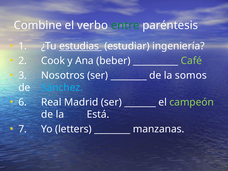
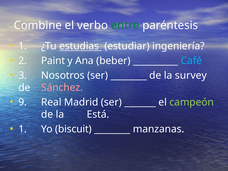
Cook: Cook -> Paint (53, 61)
Café colour: light green -> light blue (191, 61)
somos: somos -> survey (191, 75)
Sánchez colour: light blue -> pink (62, 88)
6: 6 -> 9 (23, 102)
7: 7 -> 1 (23, 129)
letters: letters -> biscuit (73, 129)
